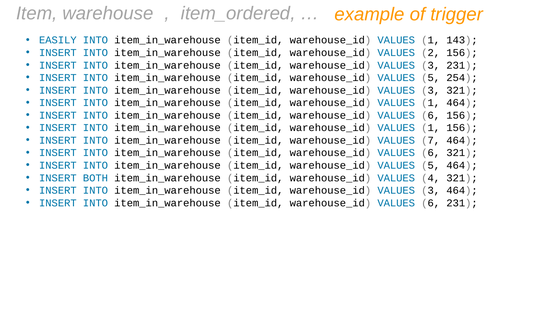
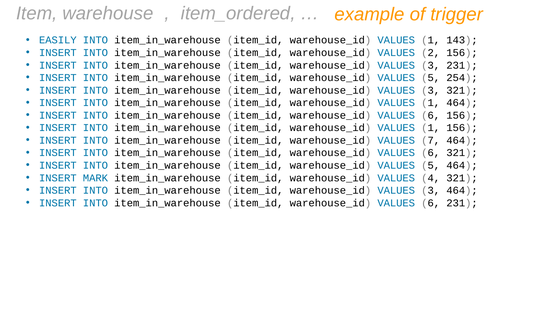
BOTH: BOTH -> MARK (95, 178)
